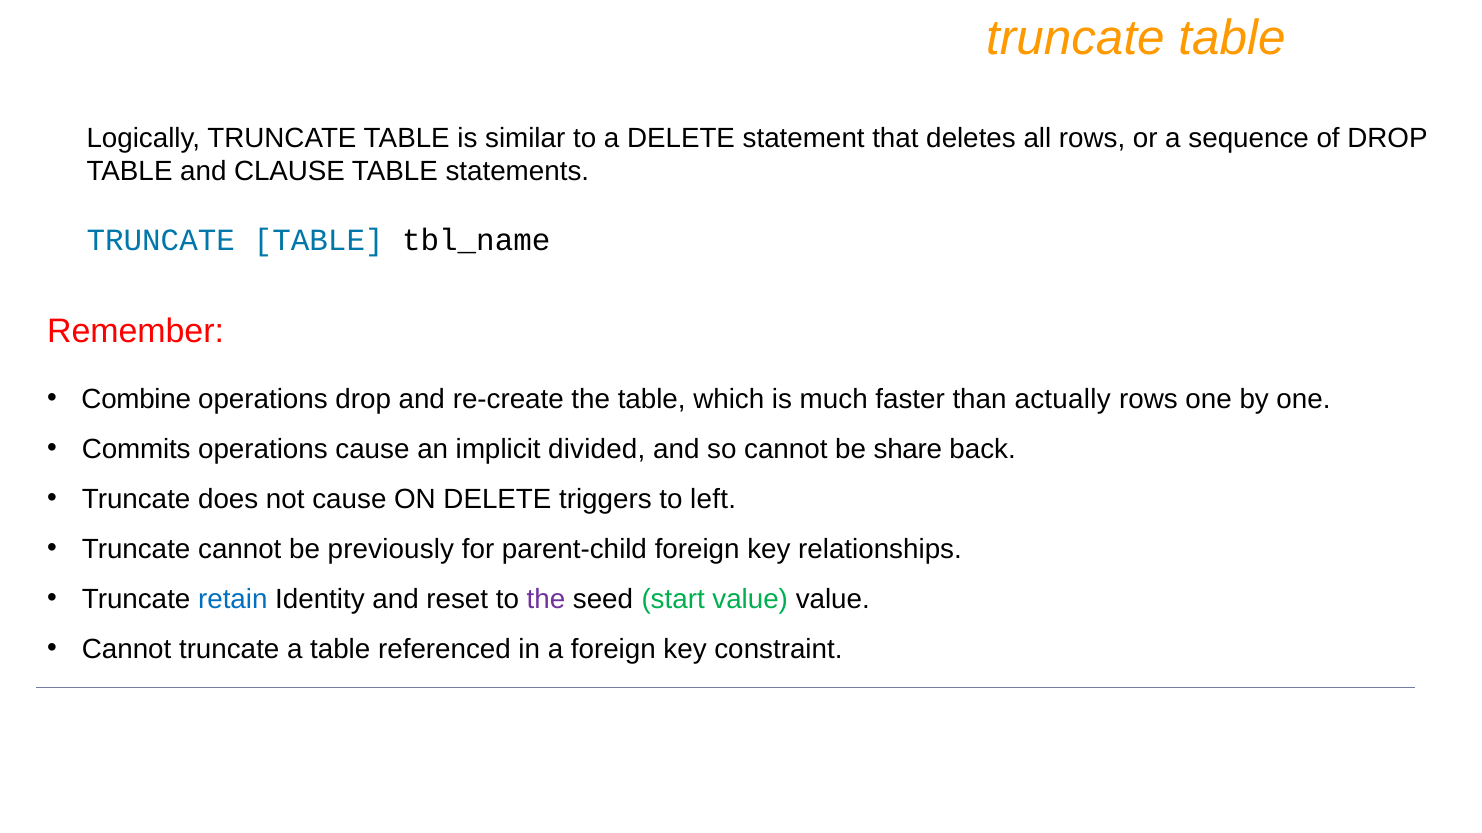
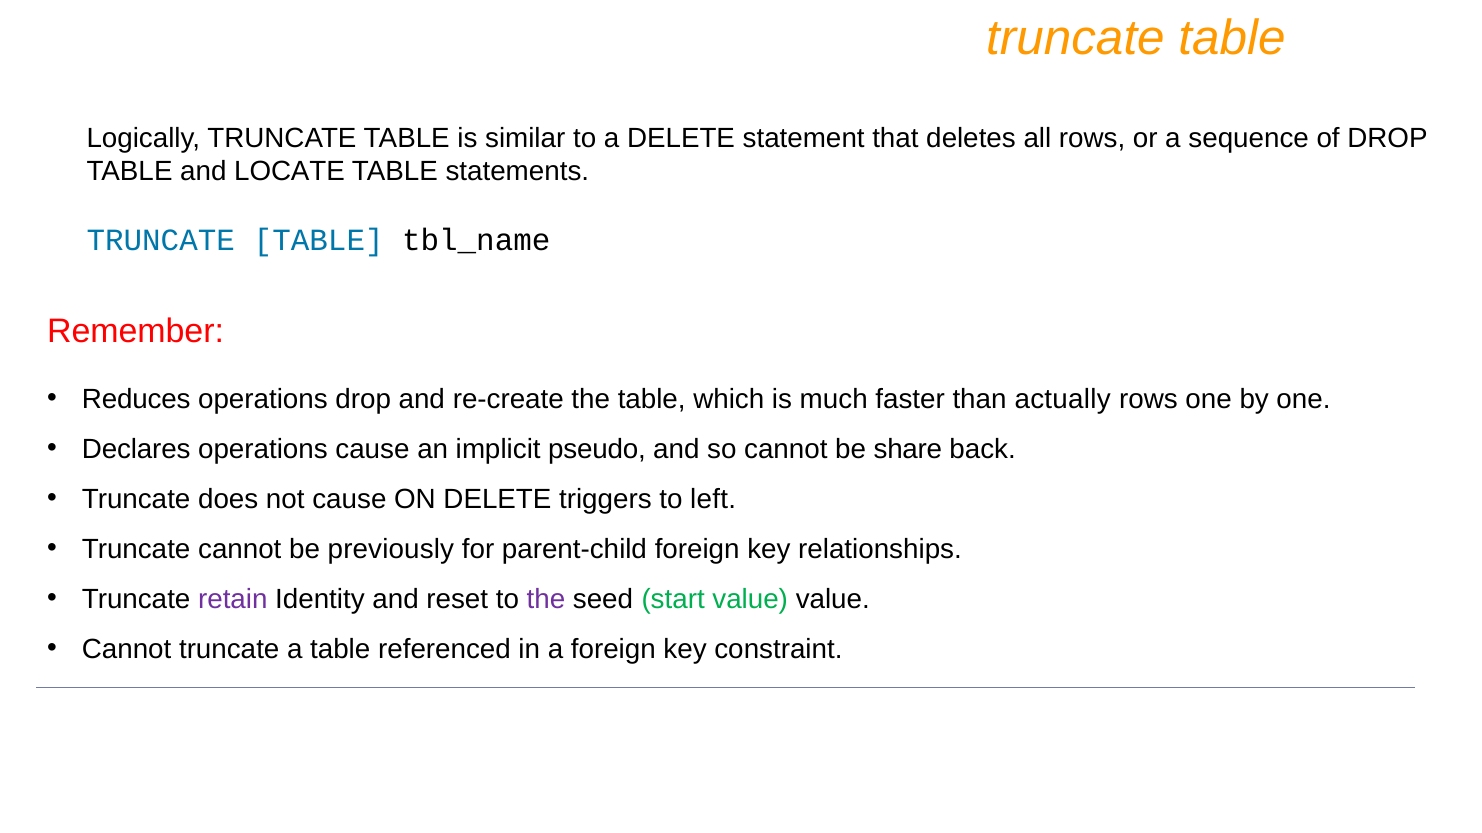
CLAUSE: CLAUSE -> LOCATE (289, 172)
Combine: Combine -> Reduces (136, 399)
Commits: Commits -> Declares (136, 449)
divided: divided -> pseudo (597, 449)
retain colour: blue -> purple (233, 599)
